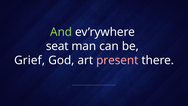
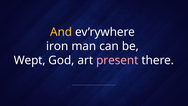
And colour: light green -> yellow (61, 32)
seat: seat -> iron (57, 46)
Grief: Grief -> Wept (30, 60)
